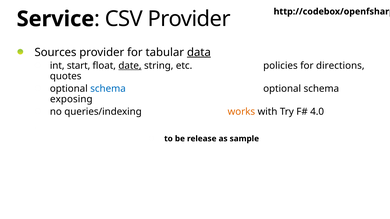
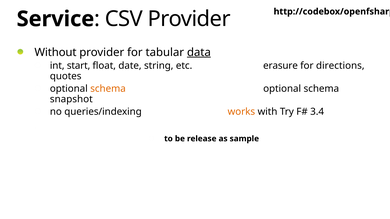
Sources: Sources -> Without (56, 52)
date underline: present -> none (130, 66)
policies: policies -> erasure (281, 66)
schema colour: blue -> orange (108, 89)
exposing: exposing -> snapshot (71, 99)
4.0: 4.0 -> 3.4 (317, 112)
